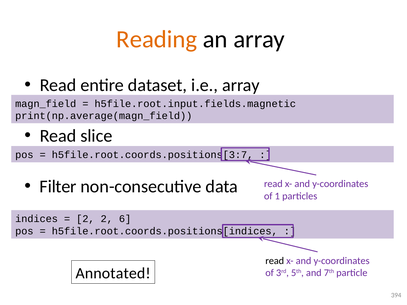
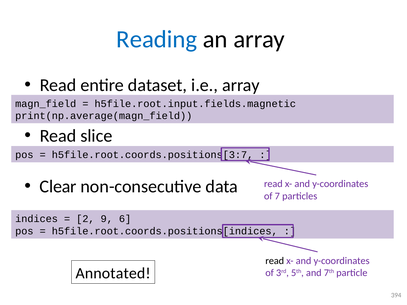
Reading colour: orange -> blue (157, 39)
Filter: Filter -> Clear (58, 187)
1: 1 -> 7 (277, 196)
2 2: 2 -> 9 (107, 219)
